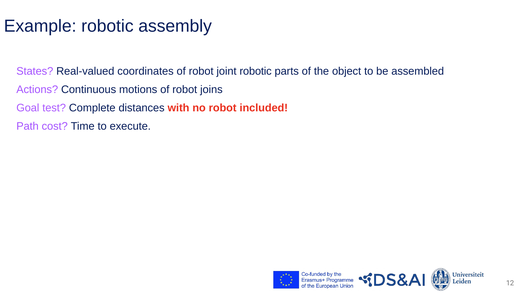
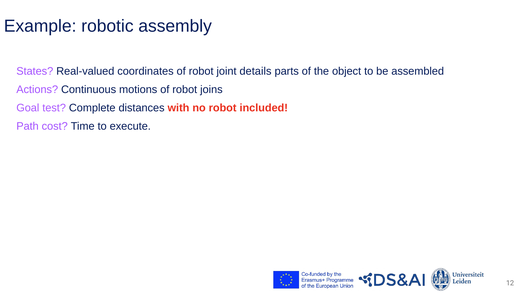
joint robotic: robotic -> details (256, 71)
